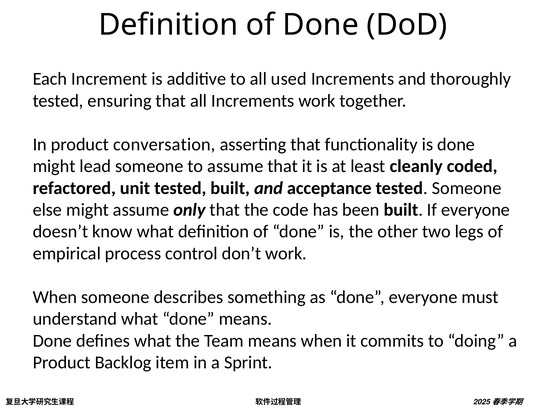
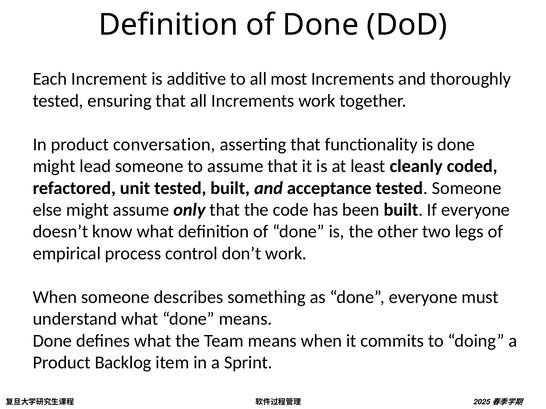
used: used -> most (289, 79)
